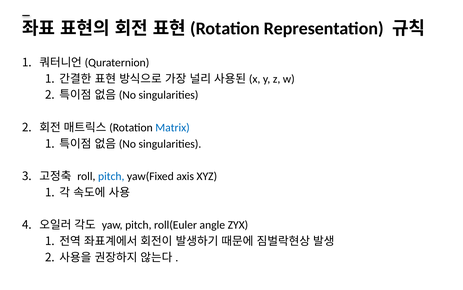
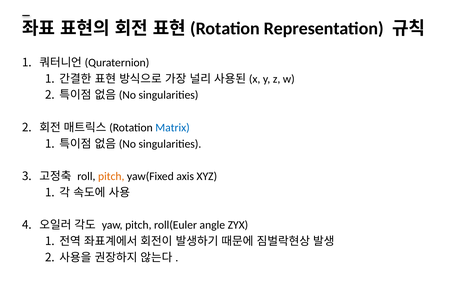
pitch colour: blue -> orange (111, 176)
